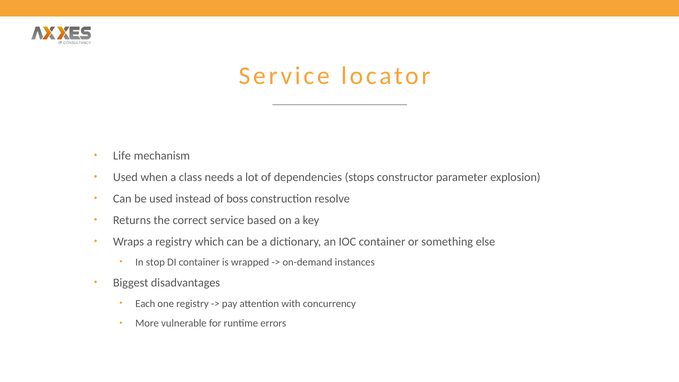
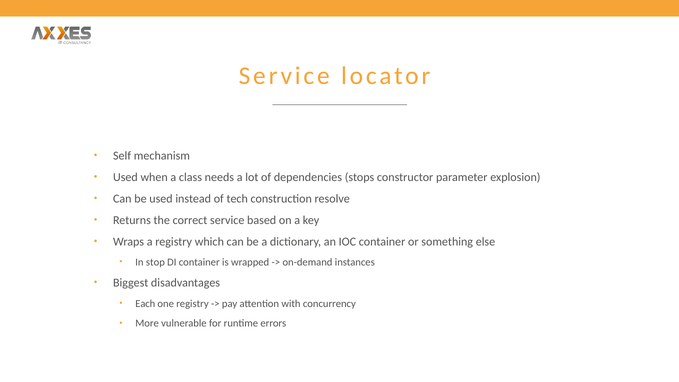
Life: Life -> Self (122, 156)
boss: boss -> tech (237, 199)
